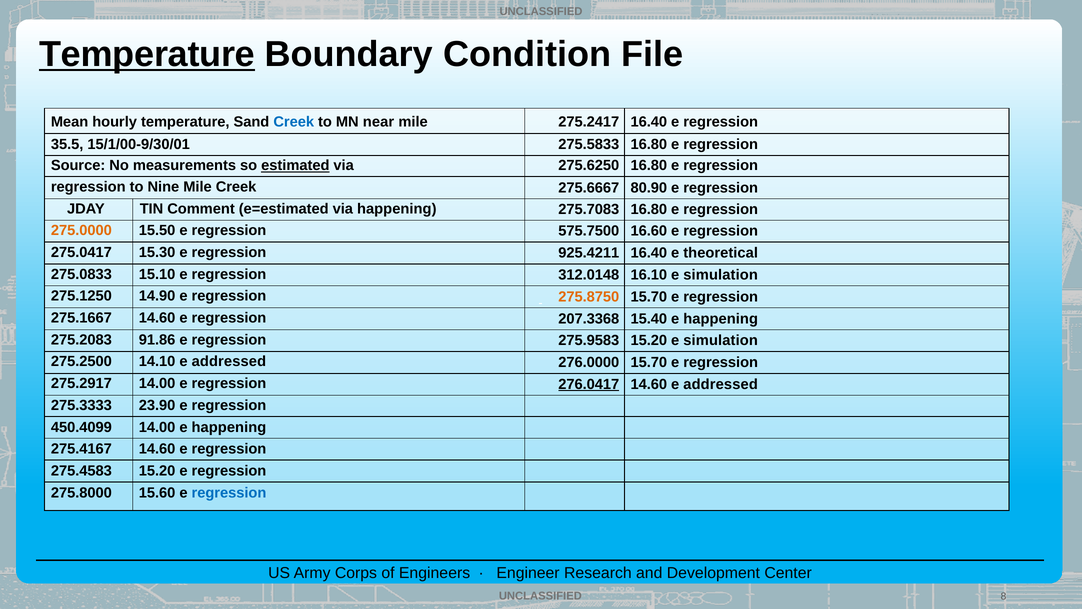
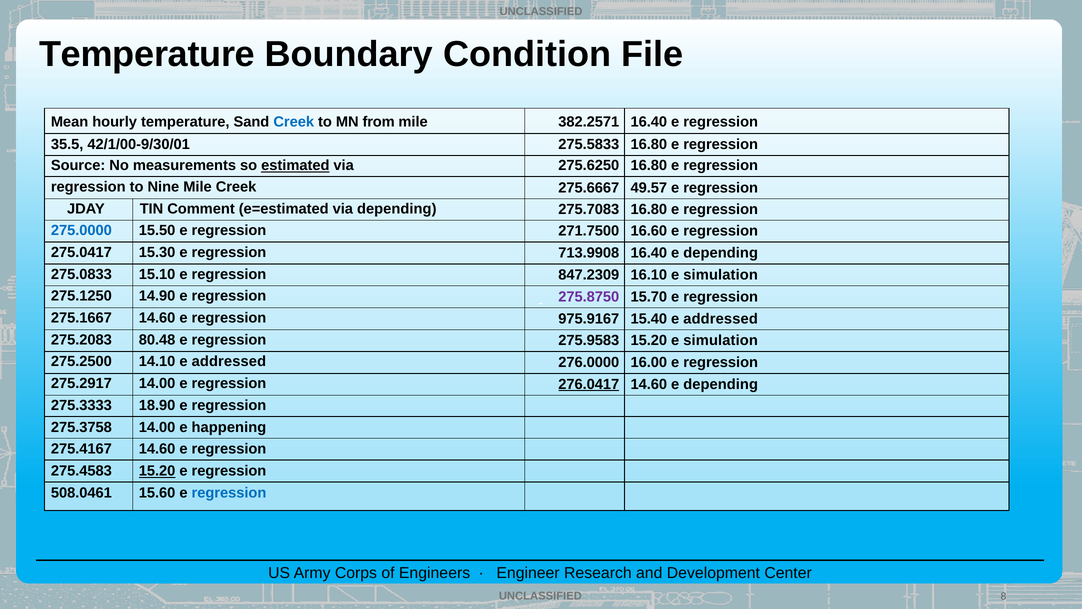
Temperature underline: present -> none (147, 55)
near: near -> from (379, 122)
275.2417: 275.2417 -> 382.2571 (589, 122)
15/1/00-9/30/01: 15/1/00-9/30/01 -> 42/1/00-9/30/01 (139, 144)
80.90: 80.90 -> 49.57 (649, 188)
via happening: happening -> depending (397, 209)
275.0000 colour: orange -> blue (81, 230)
575.7500: 575.7500 -> 271.7500 (589, 231)
925.4211: 925.4211 -> 713.9908 (589, 253)
16.40 e theoretical: theoretical -> depending (721, 253)
312.0148: 312.0148 -> 847.2309 (589, 275)
275.8750 colour: orange -> purple (589, 297)
207.3368: 207.3368 -> 975.9167 (589, 318)
15.40 e happening: happening -> addressed (721, 318)
91.86: 91.86 -> 80.48 (157, 340)
276.0000 15.70: 15.70 -> 16.00 (649, 362)
14.60 e addressed: addressed -> depending (721, 384)
23.90: 23.90 -> 18.90 (157, 405)
450.4099: 450.4099 -> 275.3758 (81, 427)
15.20 underline: none -> present (157, 471)
275.8000: 275.8000 -> 508.0461 (81, 493)
